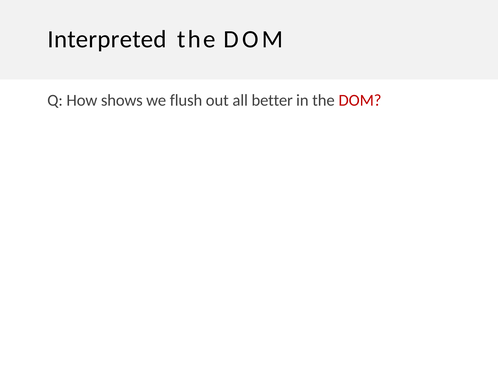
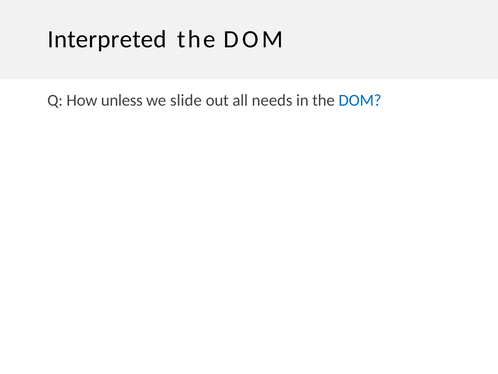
shows: shows -> unless (122, 100)
flush: flush -> slide (186, 100)
better: better -> needs (272, 100)
DOM colour: red -> blue (360, 100)
